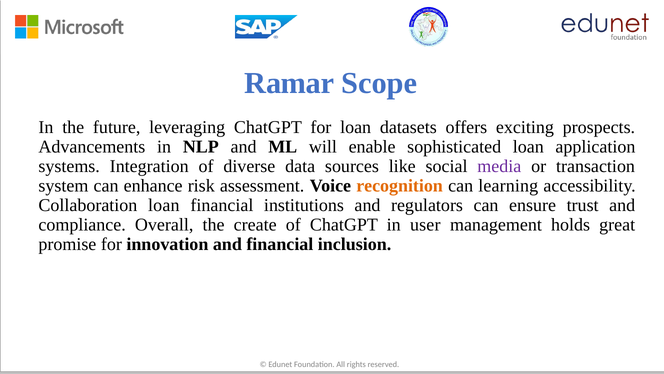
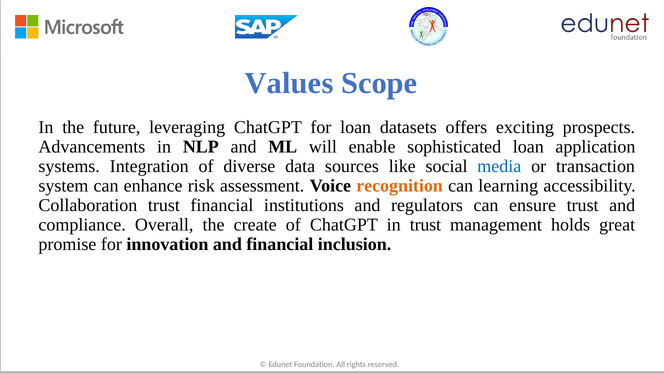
Ramar: Ramar -> Values (289, 83)
media colour: purple -> blue (499, 166)
Collaboration loan: loan -> trust (164, 205)
in user: user -> trust (425, 224)
